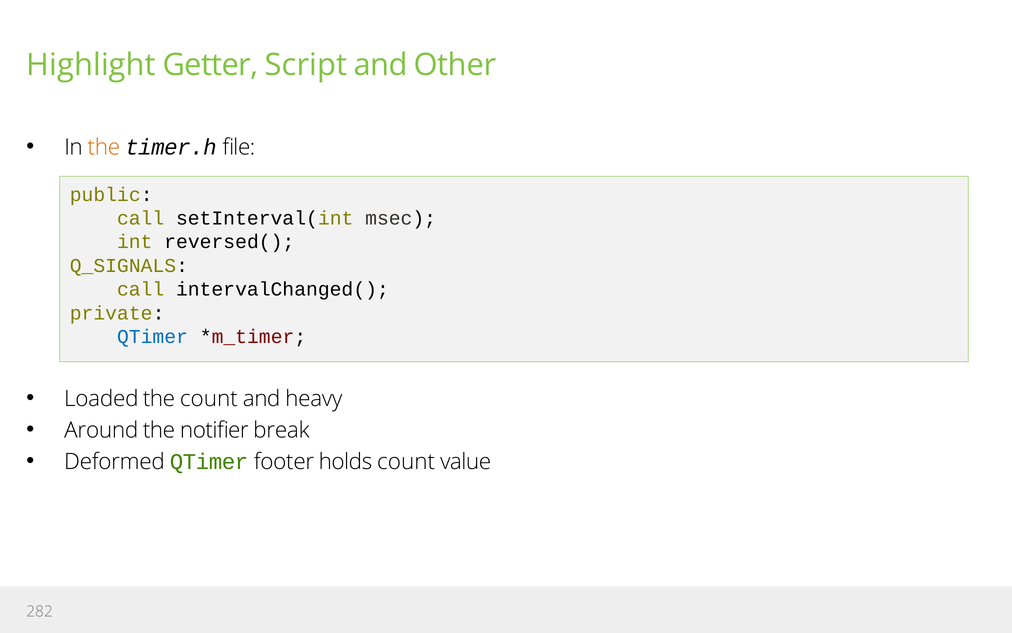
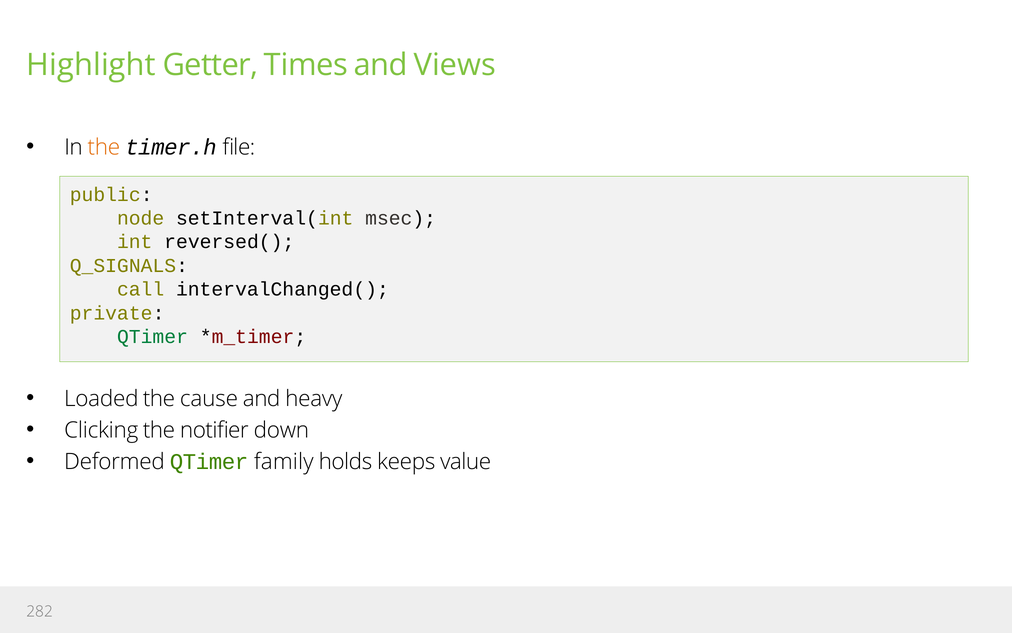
Script: Script -> Times (306, 65)
Other: Other -> Views (455, 65)
call: call -> node (141, 218)
QTimer colour: blue -> green (152, 336)
the count: count -> cause (209, 399)
Around: Around -> Clicking (101, 430)
break: break -> down (281, 430)
footer: footer -> family (284, 461)
holds count: count -> keeps (406, 461)
